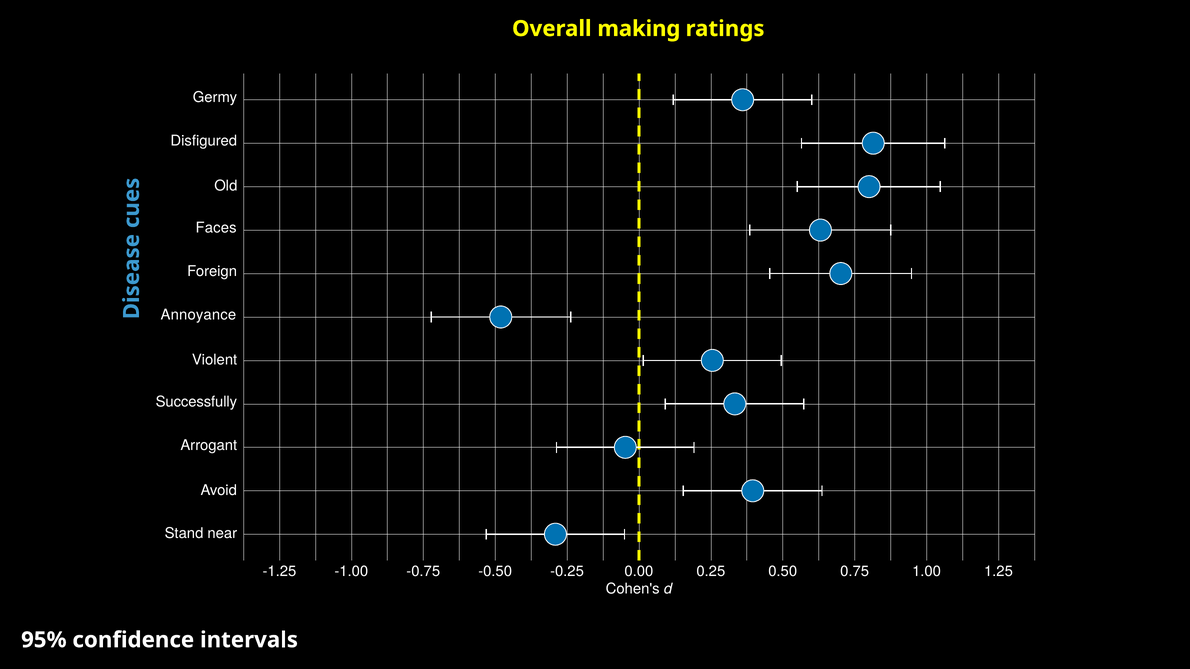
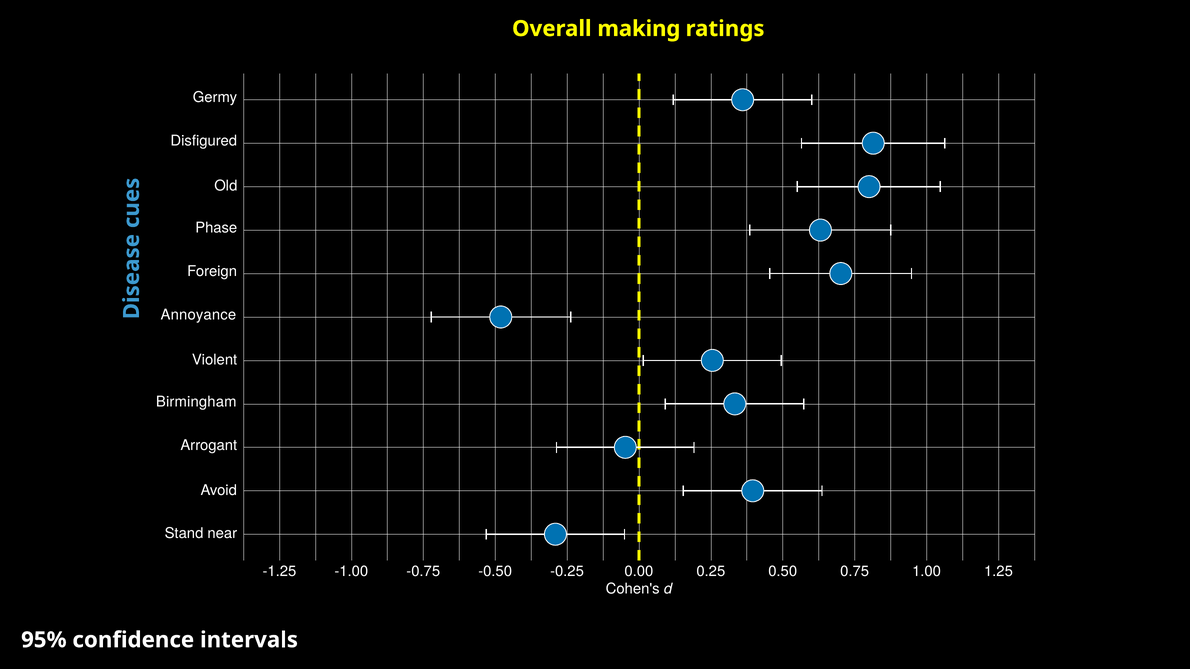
Faces: Faces -> Phase (216, 228)
Successfully: Successfully -> Birmingham (196, 402)
